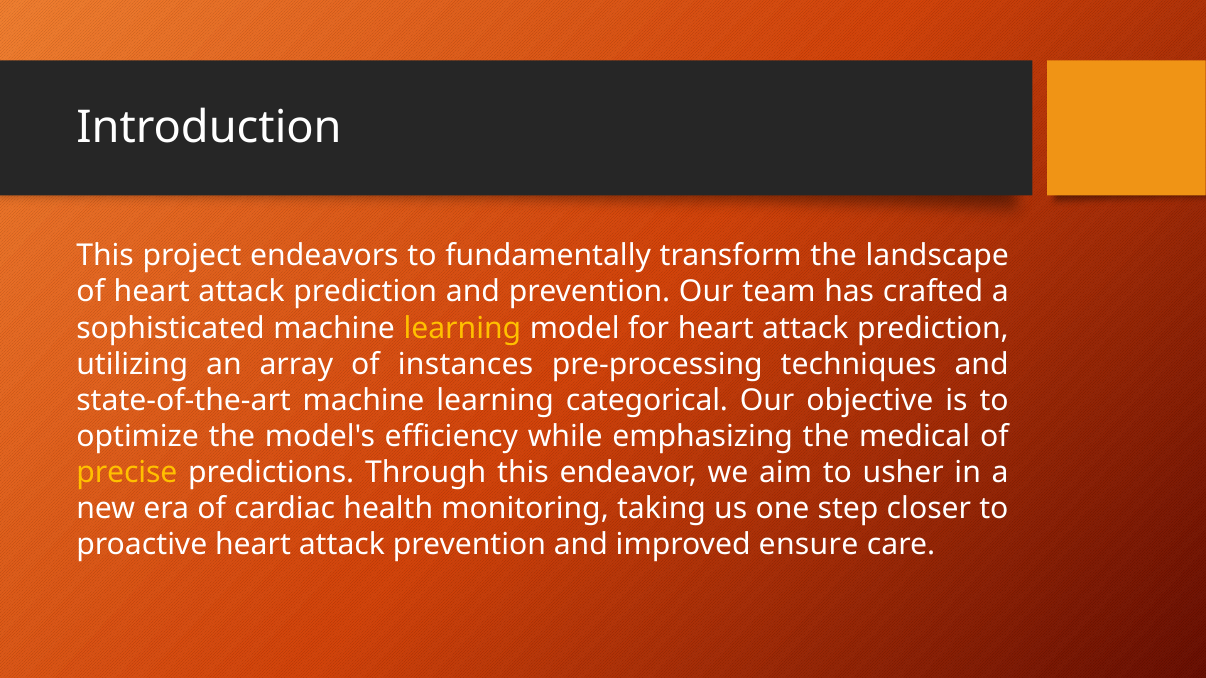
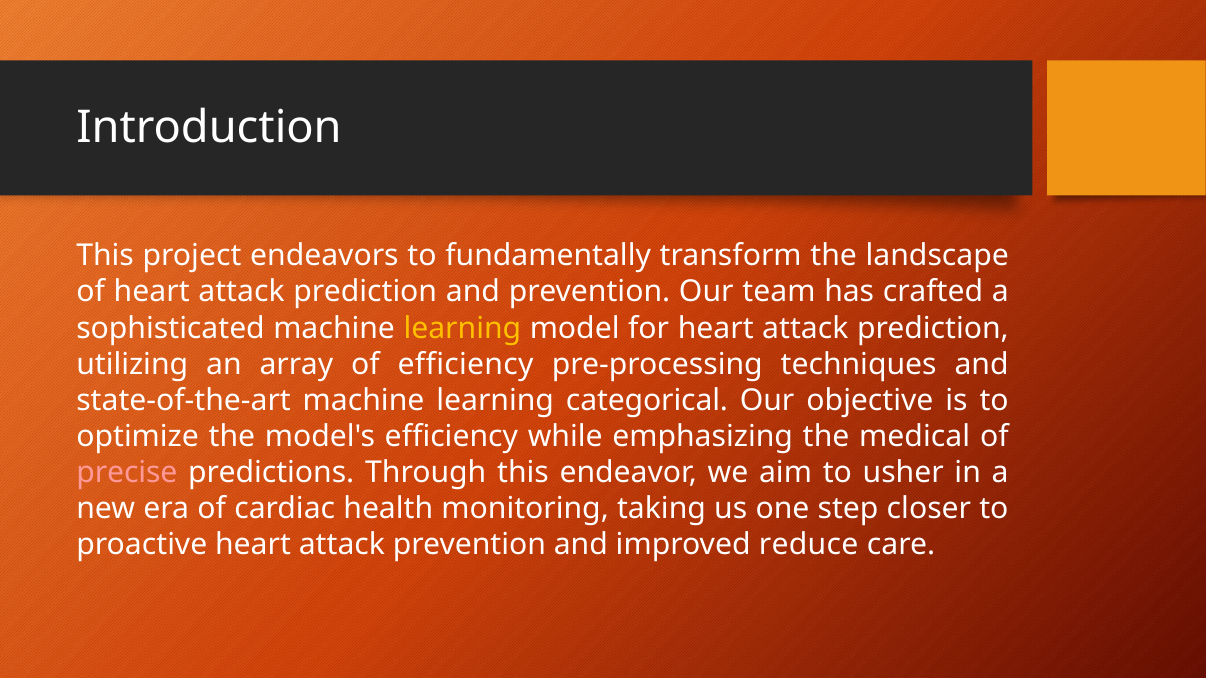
of instances: instances -> efficiency (466, 364)
precise colour: yellow -> pink (127, 473)
ensure: ensure -> reduce (809, 545)
